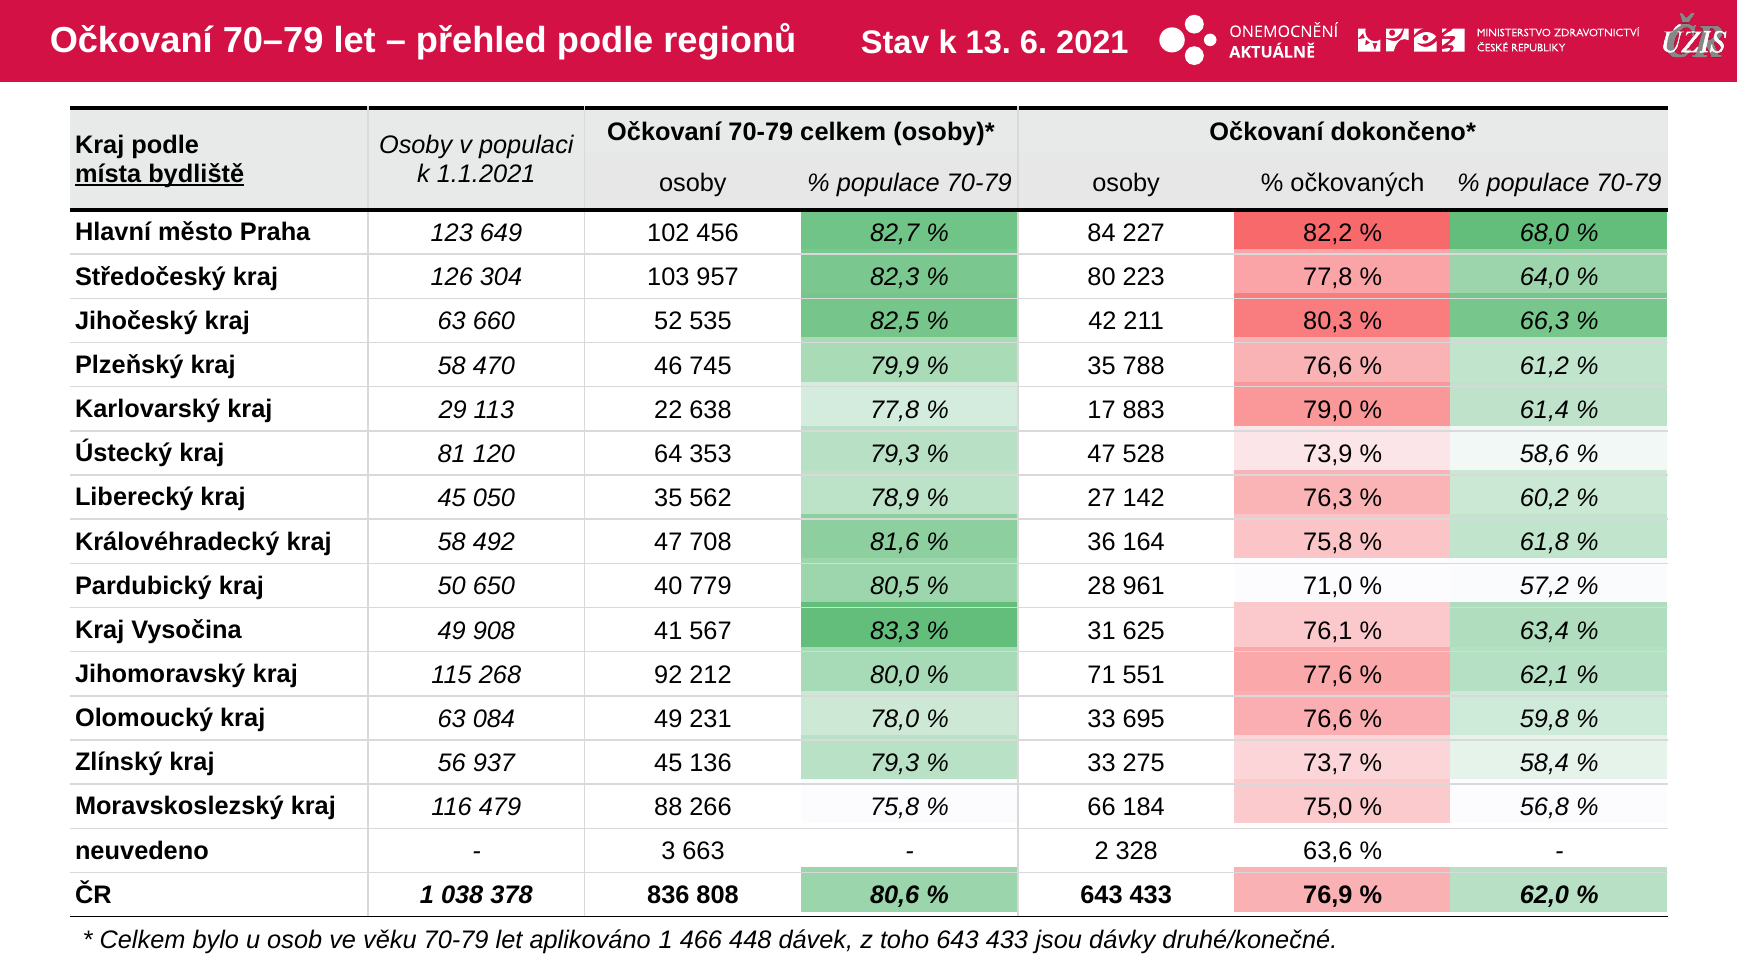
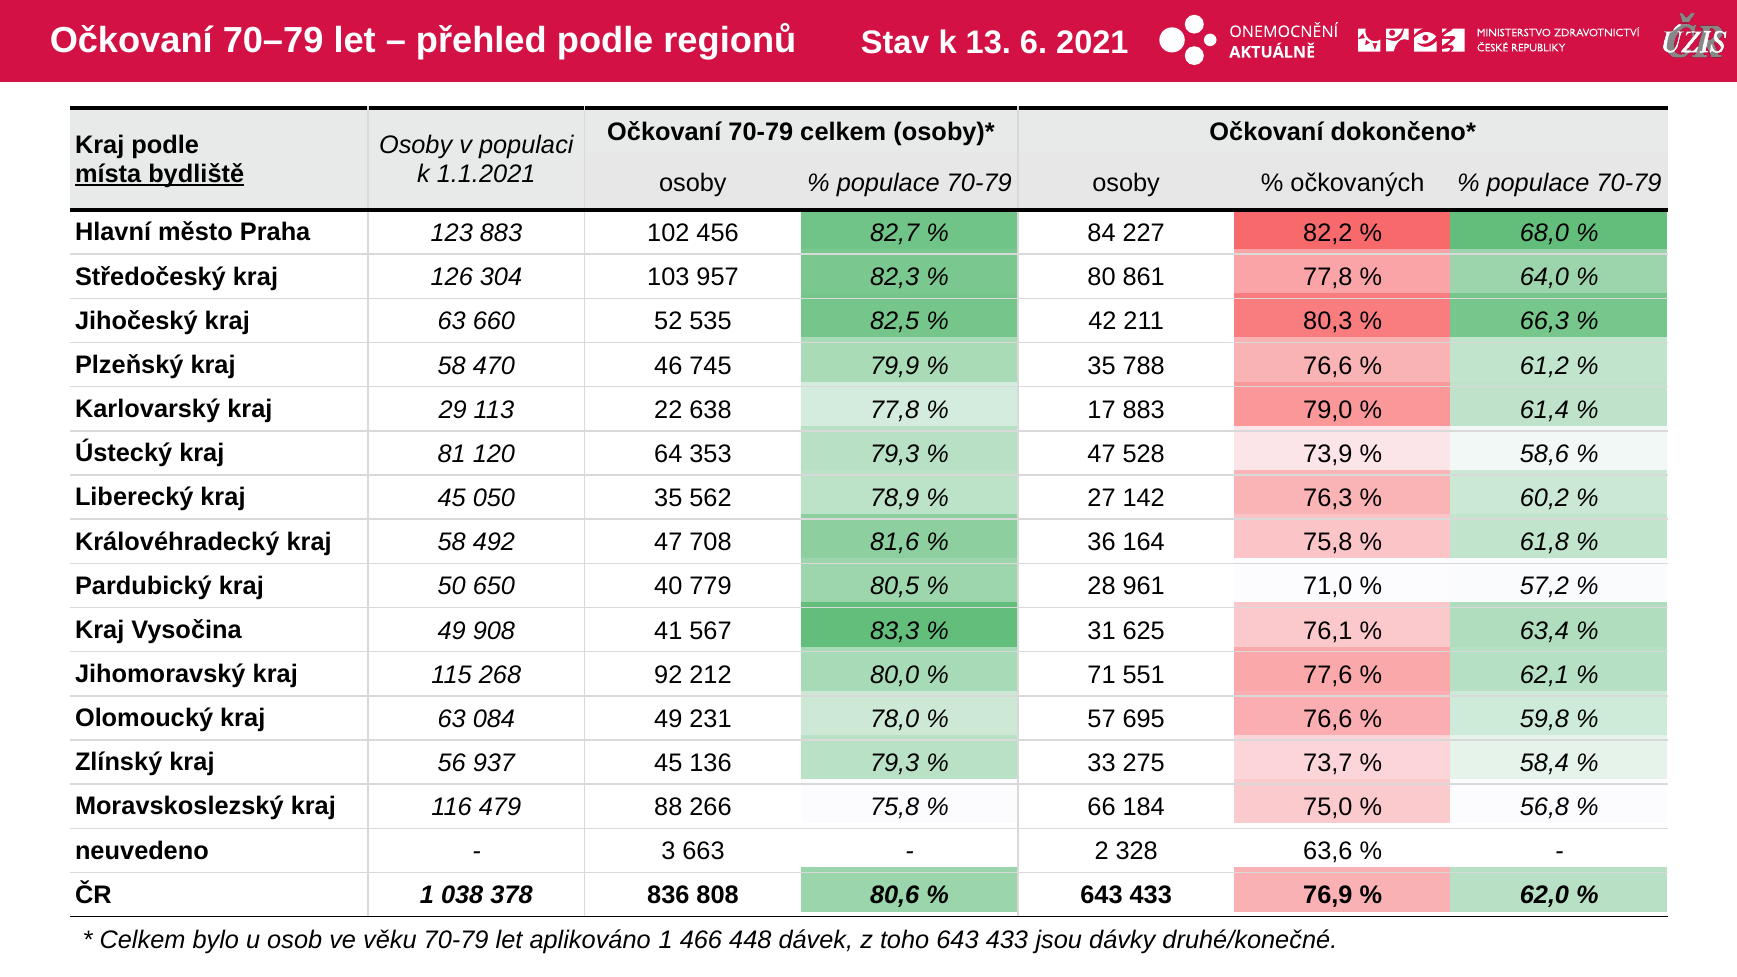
123 649: 649 -> 883 (501, 233)
223: 223 -> 861 (1144, 277)
33: 33 -> 57 (1102, 719)
